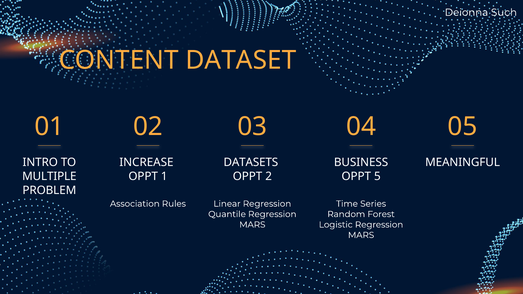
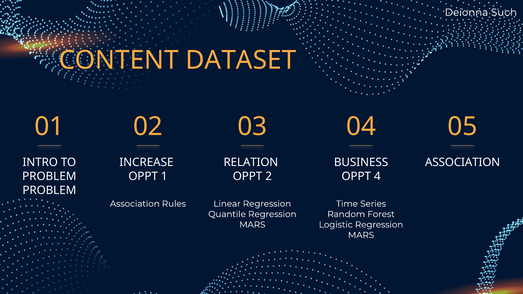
DATASETS: DATASETS -> RELATION (251, 163)
MEANINGFUL: MEANINGFUL -> ASSOCIATION (463, 163)
MULTIPLE: MULTIPLE -> PROBLEM (49, 177)
5: 5 -> 4 (377, 177)
